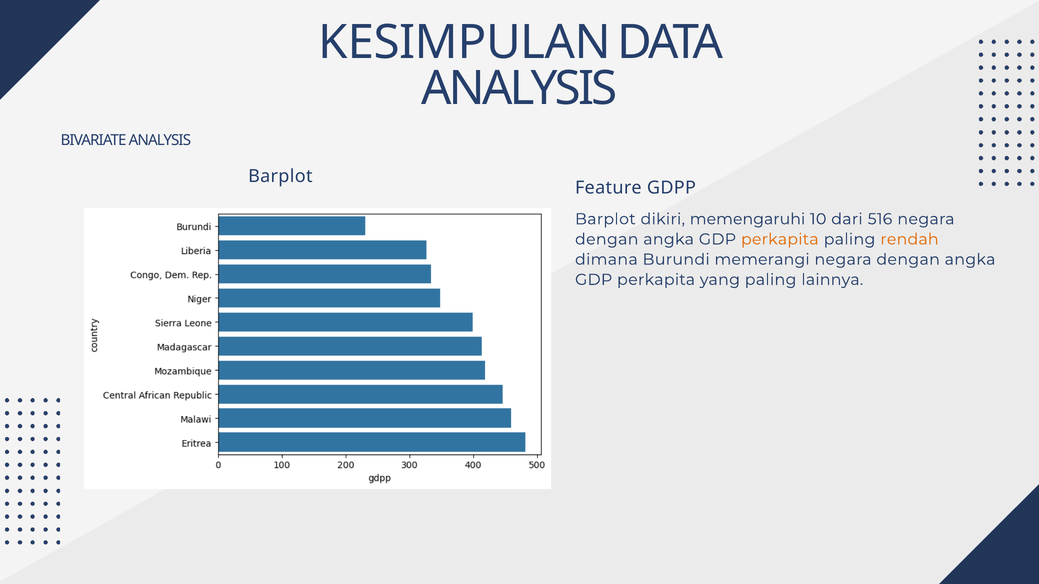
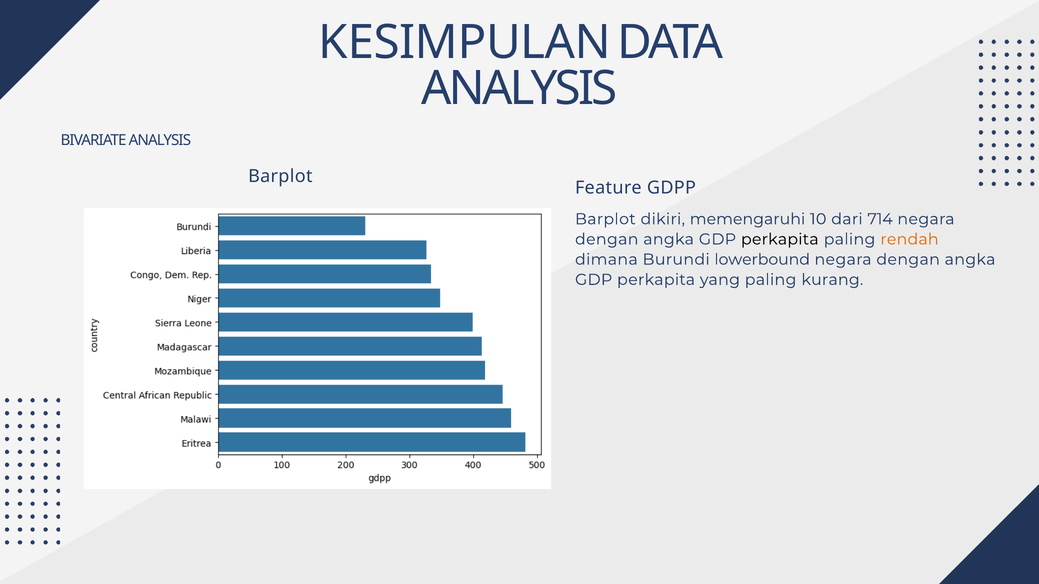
516: 516 -> 714 (880, 219)
perkapita colour: orange -> black (780, 239)
memerangi: memerangi -> lowerbound (762, 260)
lainnya: lainnya -> kurang (832, 280)
